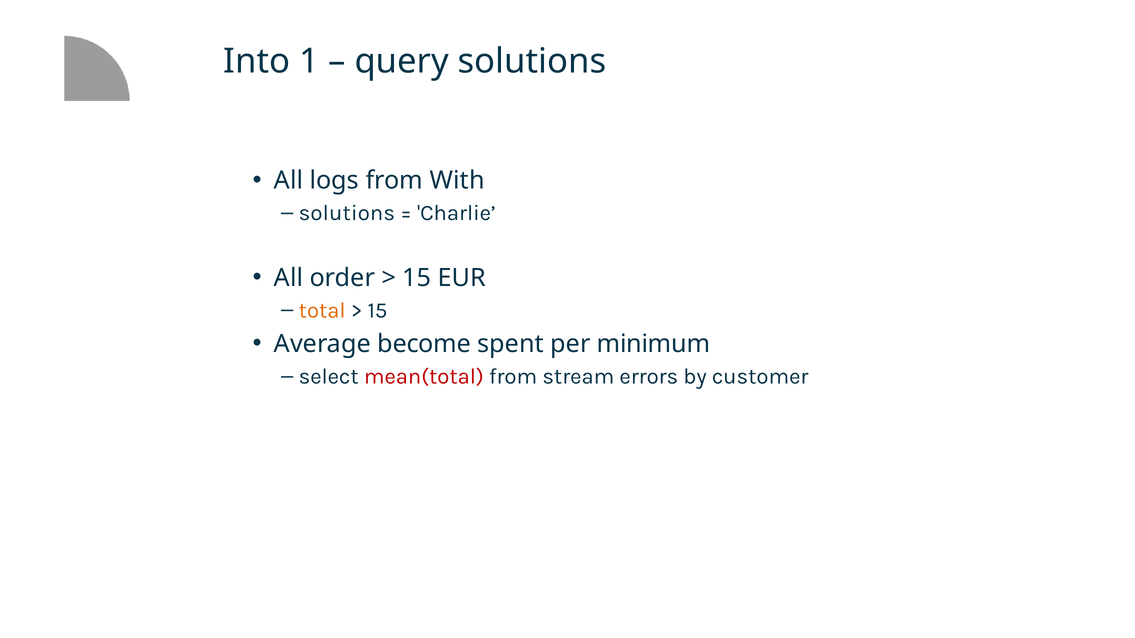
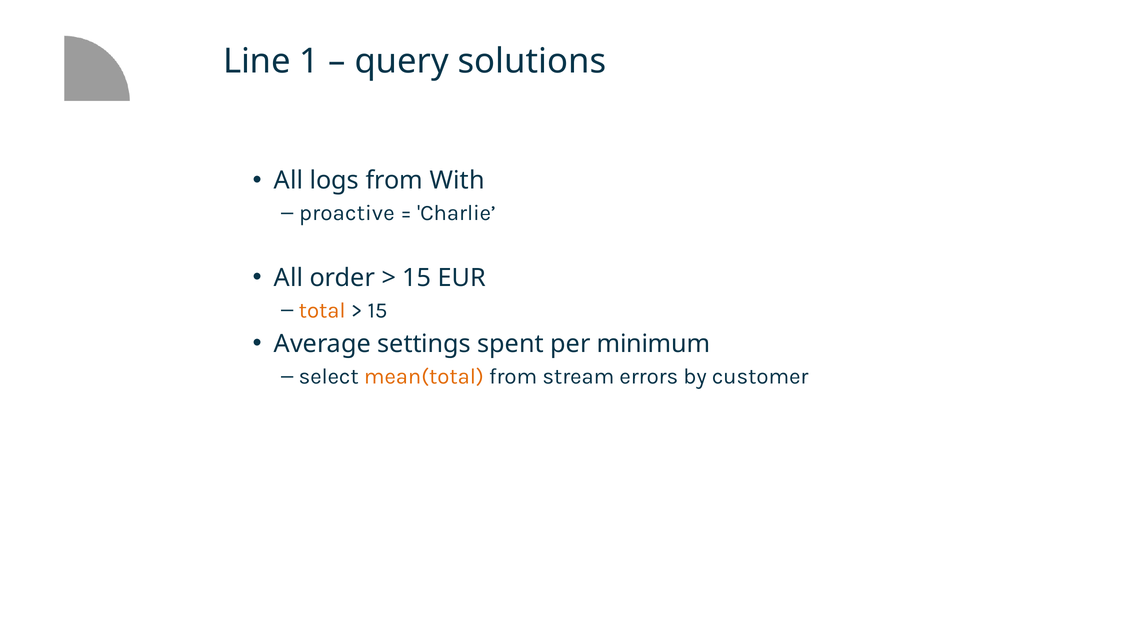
Into: Into -> Line (257, 62)
solutions: solutions -> proactive (347, 213)
become: become -> settings (424, 344)
mean(total colour: red -> orange (424, 377)
